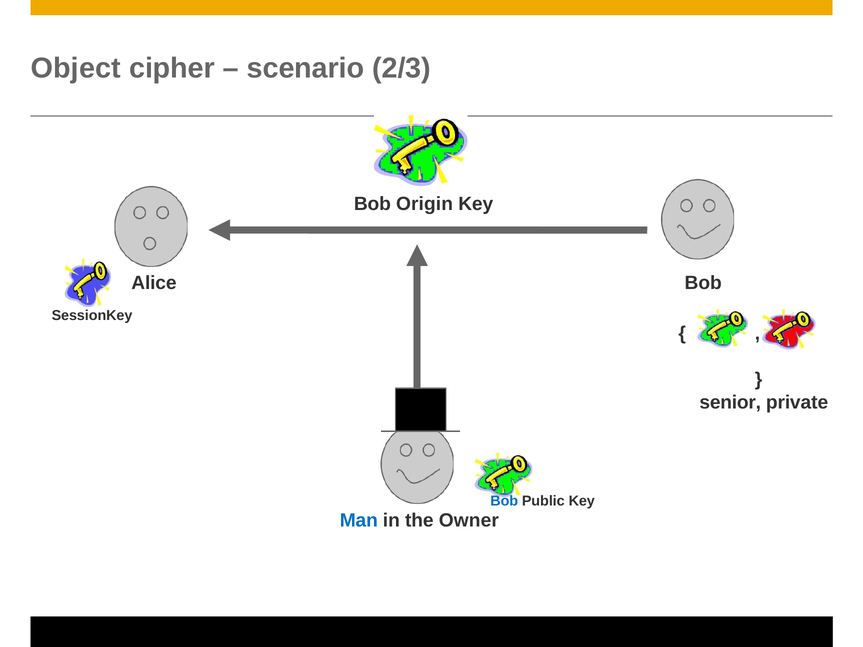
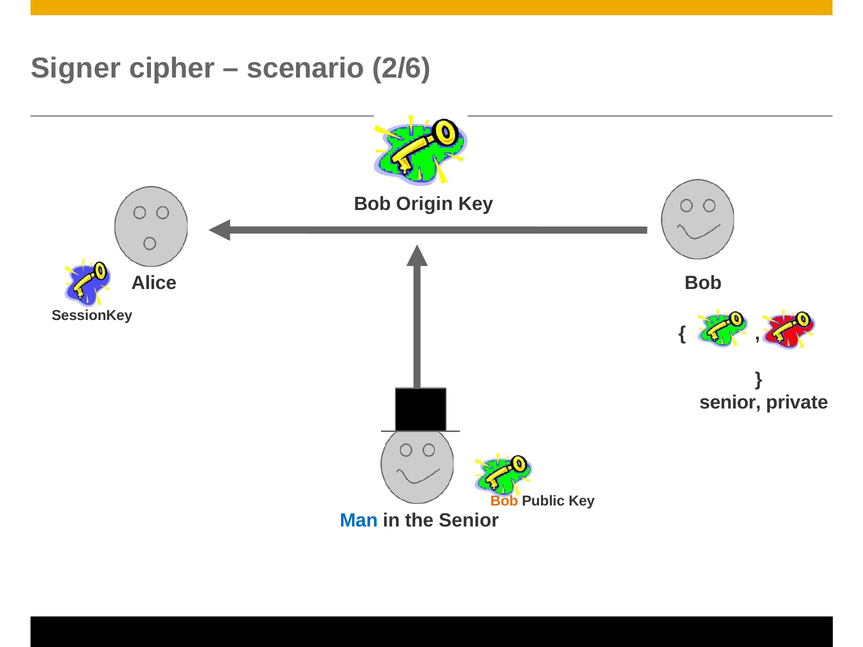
Object: Object -> Signer (76, 68)
2/3: 2/3 -> 2/6 (402, 68)
Bob colour: blue -> orange (504, 501)
the Owner: Owner -> Senior (469, 520)
